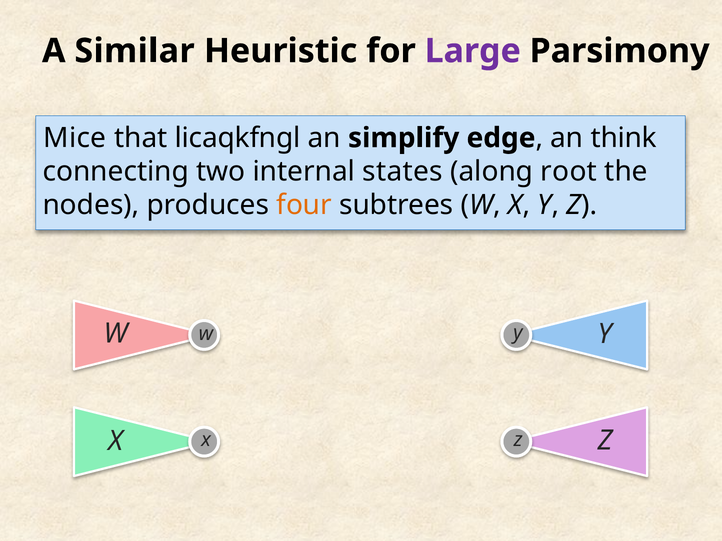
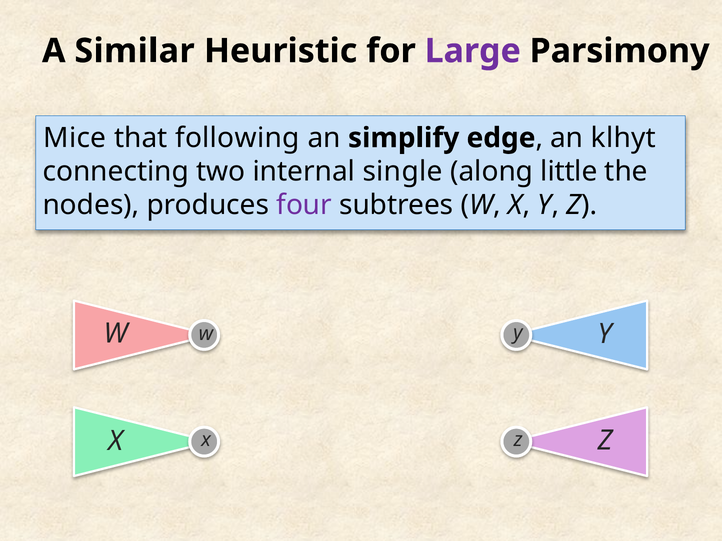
licaqkfngl: licaqkfngl -> following (237, 138)
think: think -> klhyt (624, 138)
states: states -> single (403, 172)
root: root -> little (569, 172)
four colour: orange -> purple (304, 205)
